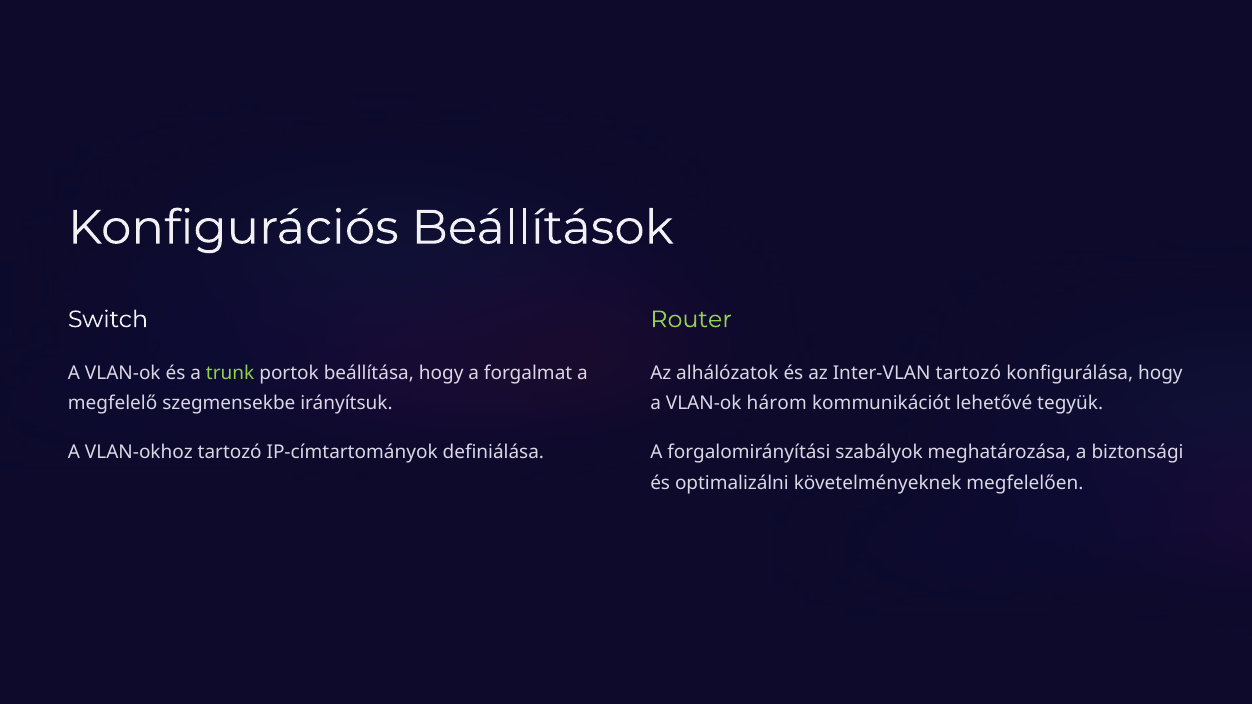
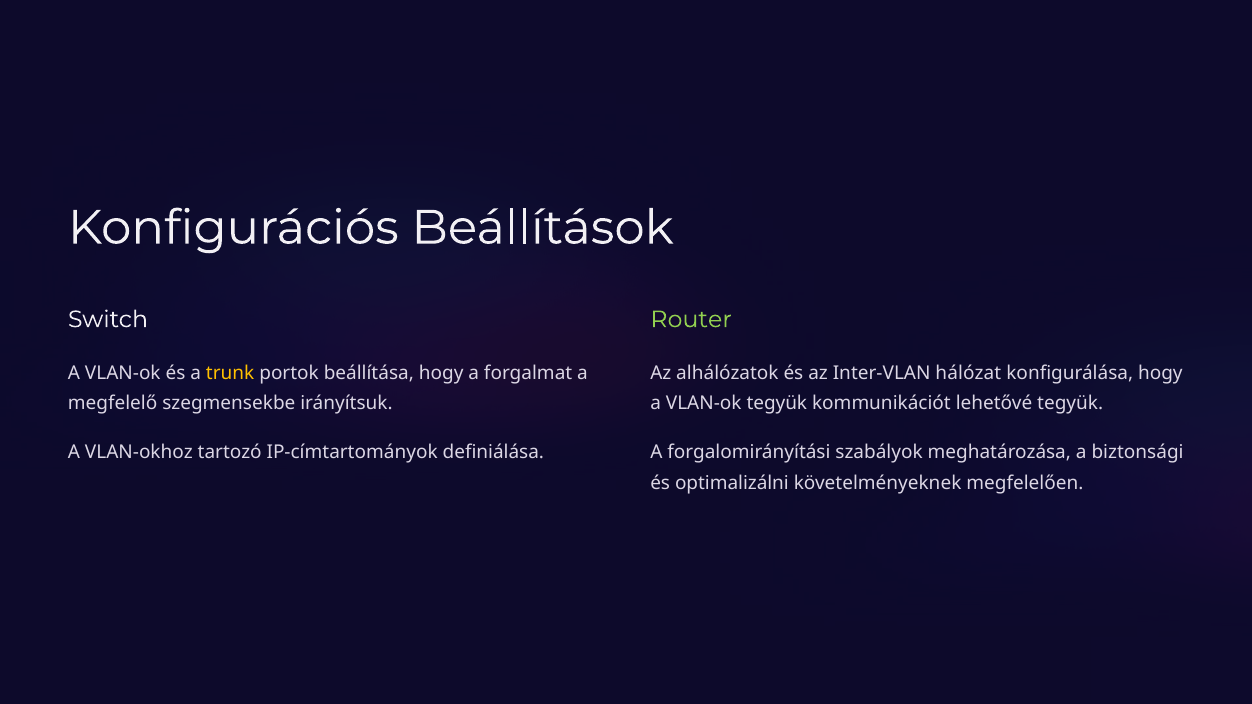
trunk colour: light green -> yellow (230, 373)
Inter-VLAN tartozó: tartozó -> hálózat (968, 373)
VLAN-ok három: három -> tegyük (777, 404)
